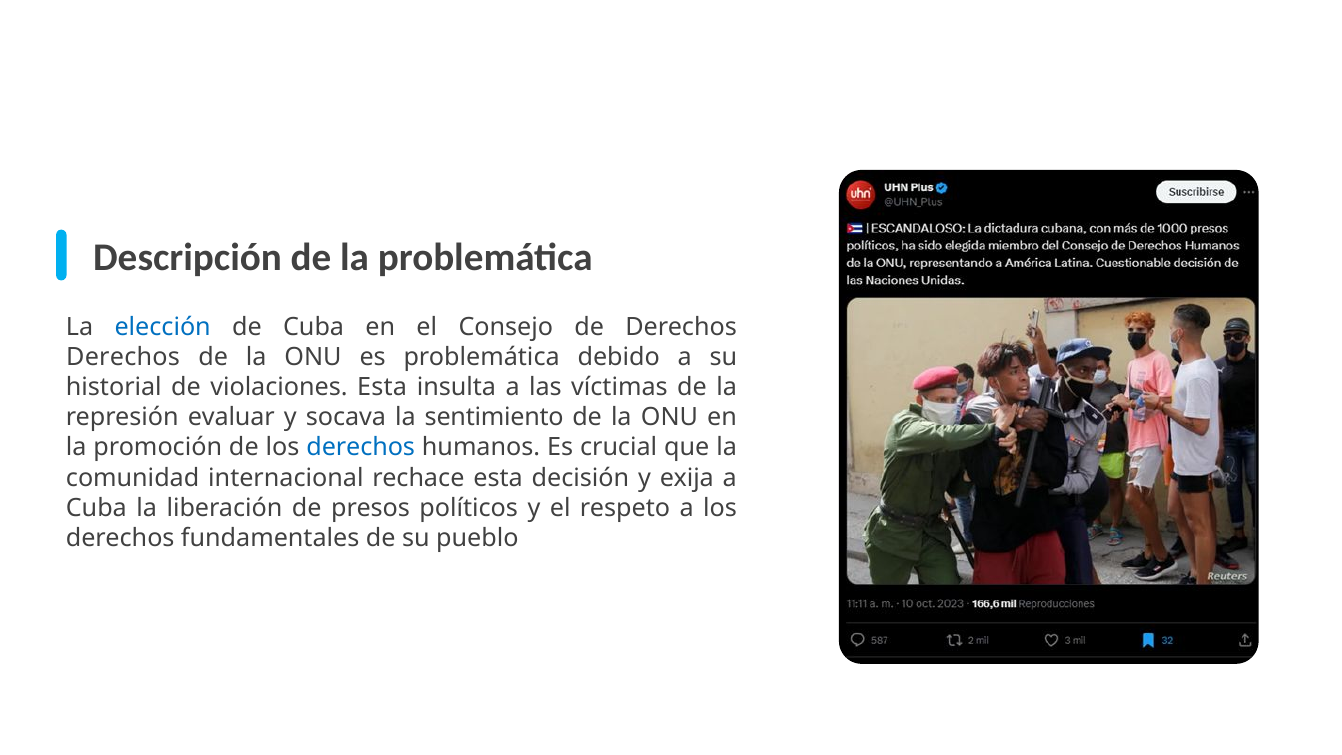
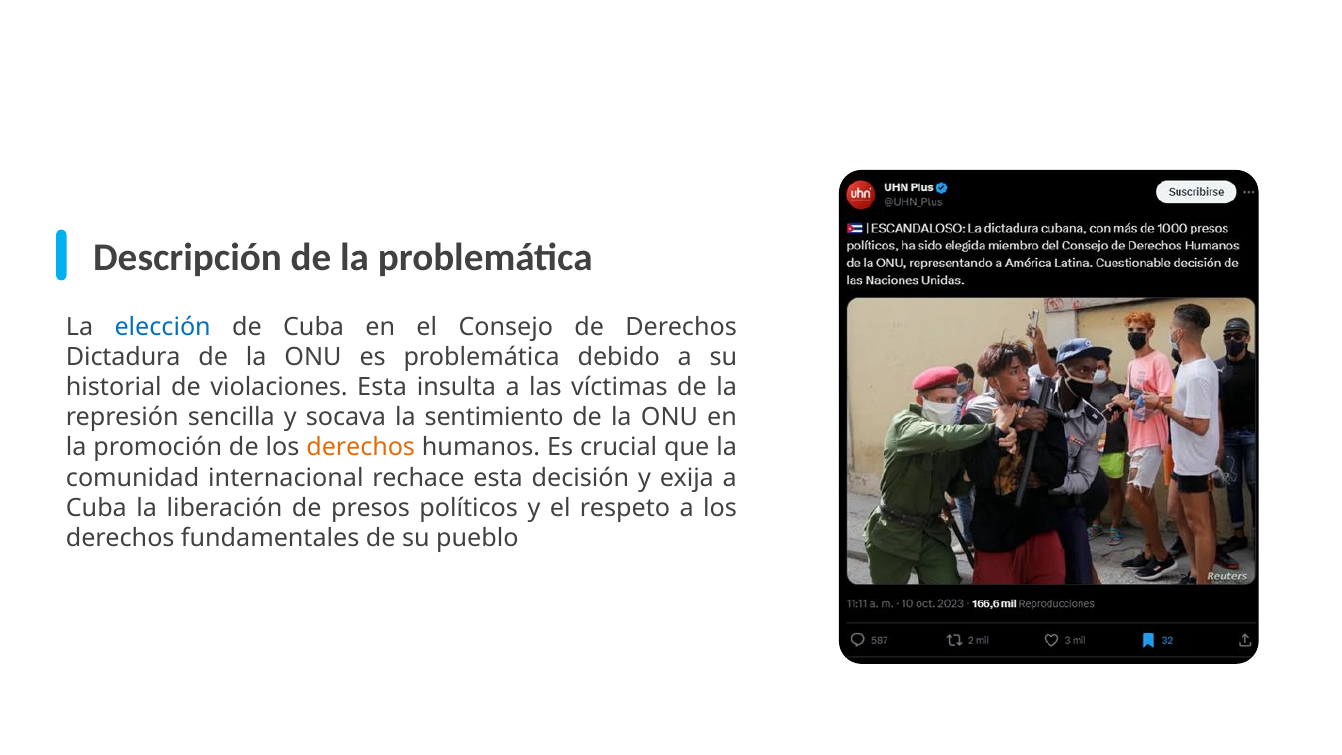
Derechos: Derechos -> Dictadura (123, 357)
evaluar: evaluar -> sencilla (231, 417)
derechos colour: blue -> orange (361, 448)
